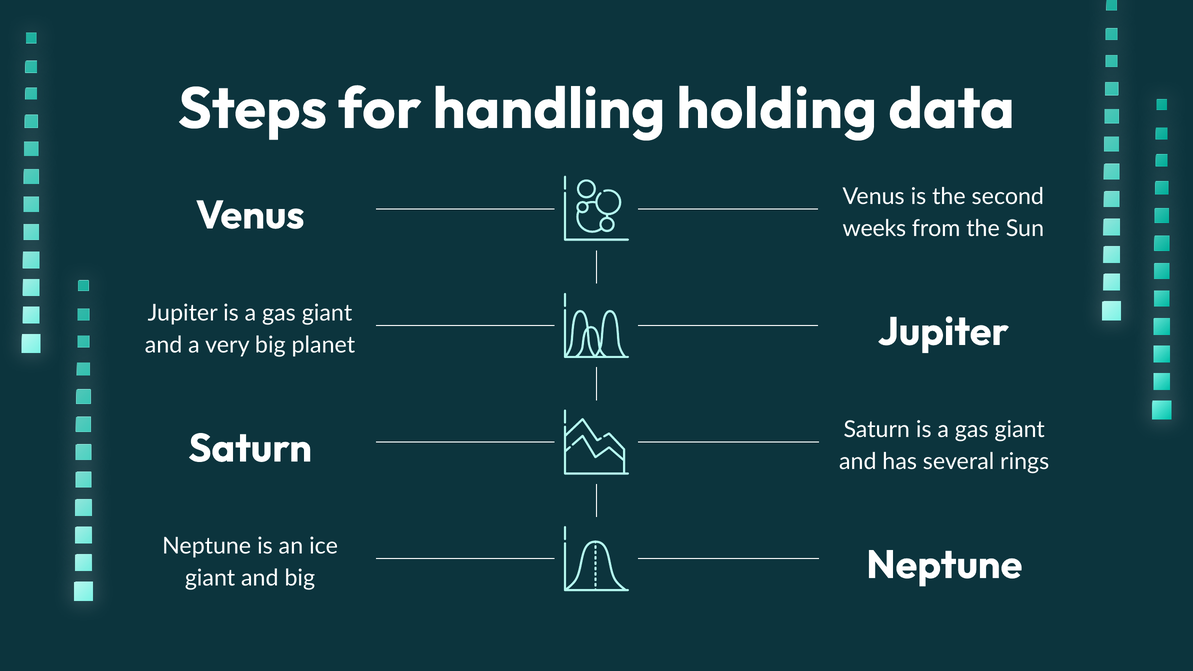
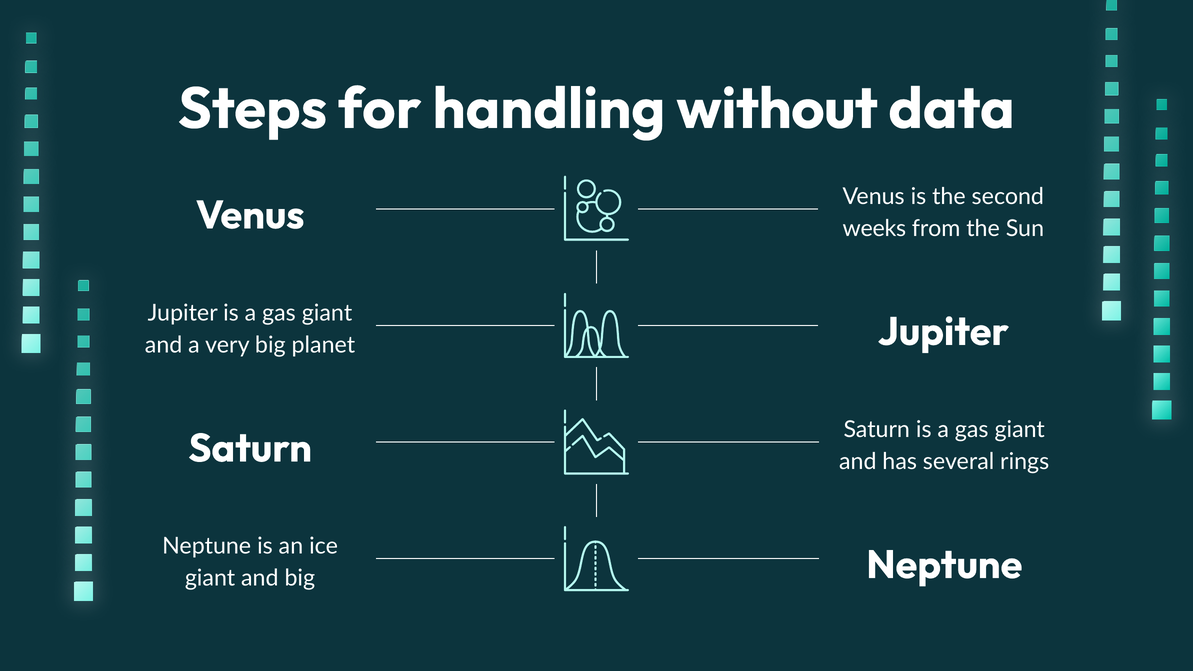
holding: holding -> without (777, 109)
